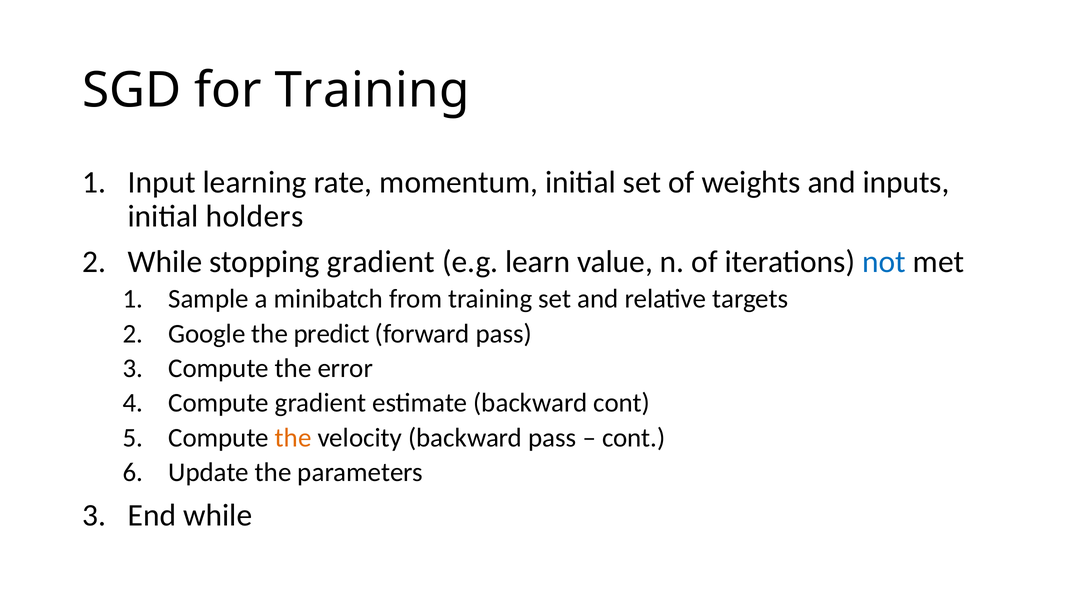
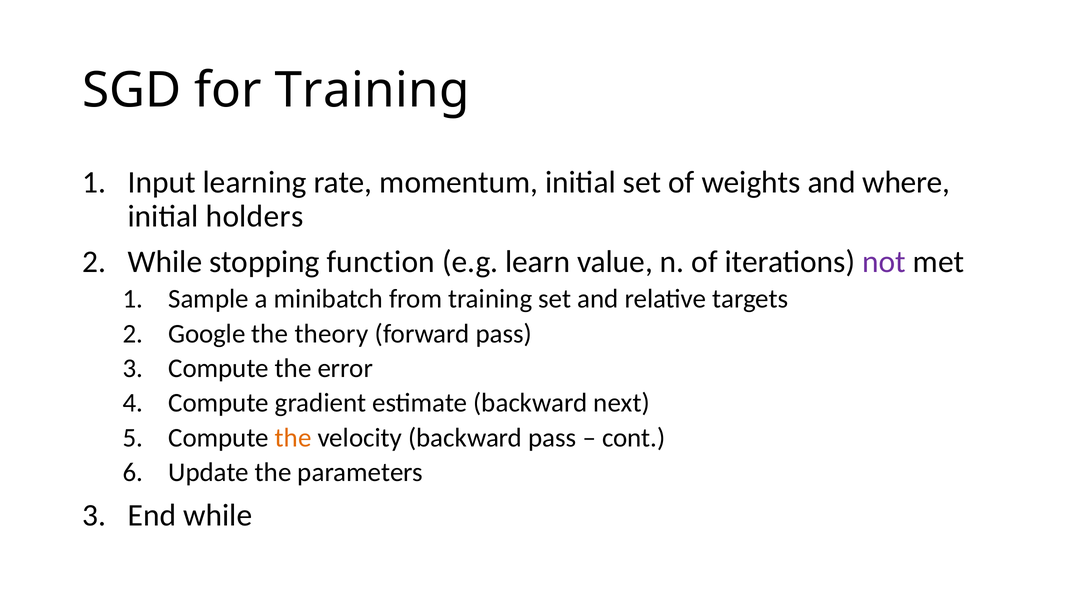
inputs: inputs -> where (906, 182)
stopping gradient: gradient -> function (381, 262)
not colour: blue -> purple (884, 262)
predict: predict -> theory (331, 334)
backward cont: cont -> next (622, 403)
